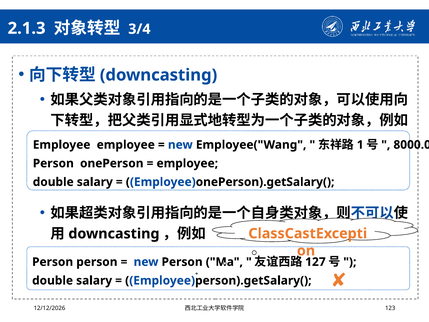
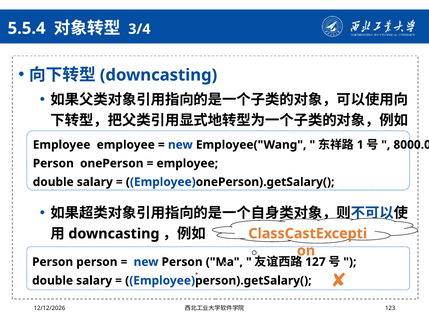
2.1.3: 2.1.3 -> 5.5.4 (27, 28)
